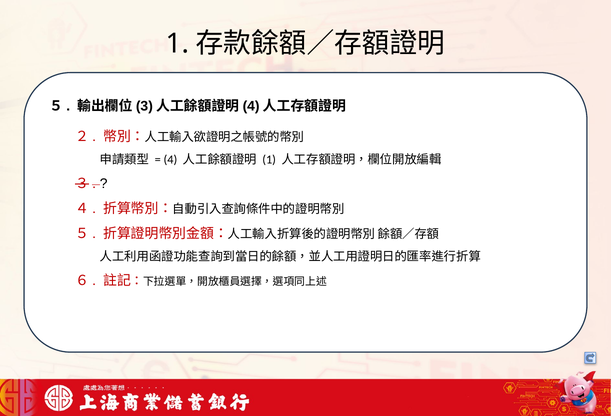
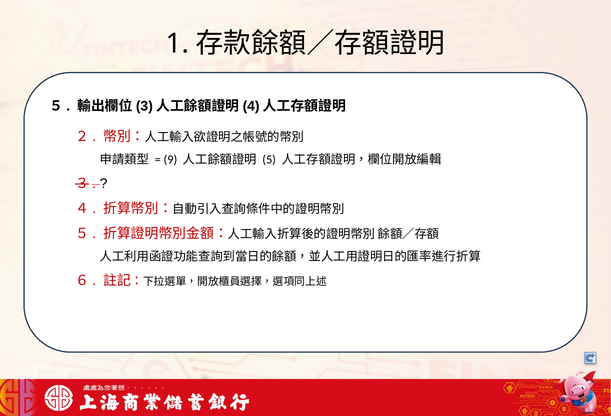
4: 4 -> 9 (170, 159)
1: 1 -> 5 (269, 159)
